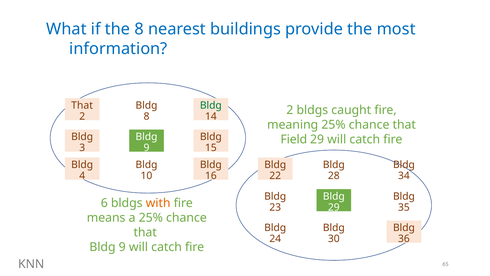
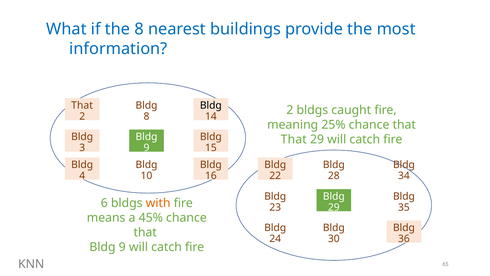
Bldg colour: green -> black (211, 105)
Field: Field -> That (294, 139)
a 25%: 25% -> 45% (151, 218)
